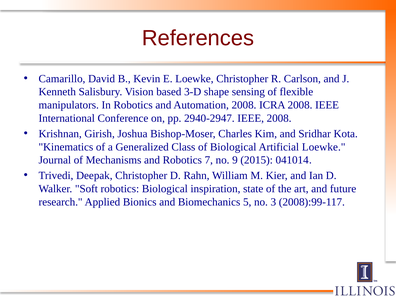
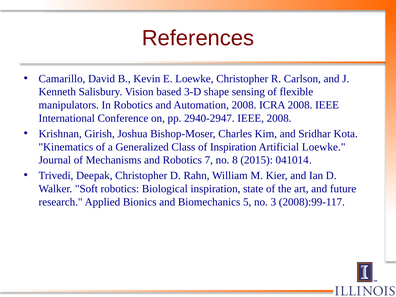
of Biological: Biological -> Inspiration (233, 147)
9: 9 -> 8 (235, 160)
